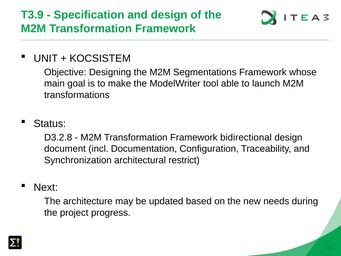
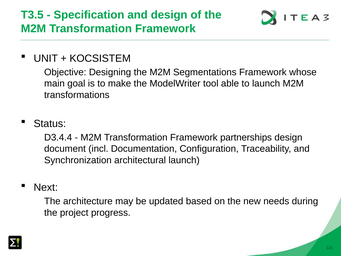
T3.9: T3.9 -> T3.5 (32, 15)
D3.2.8: D3.2.8 -> D3.4.4 (58, 137)
bidirectional: bidirectional -> partnerships (246, 137)
architectural restrict: restrict -> launch (184, 160)
